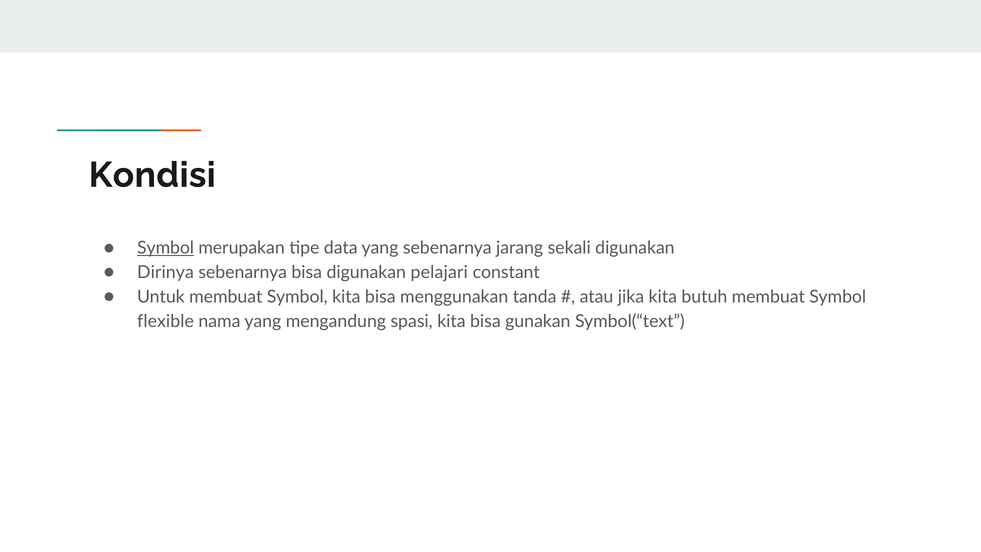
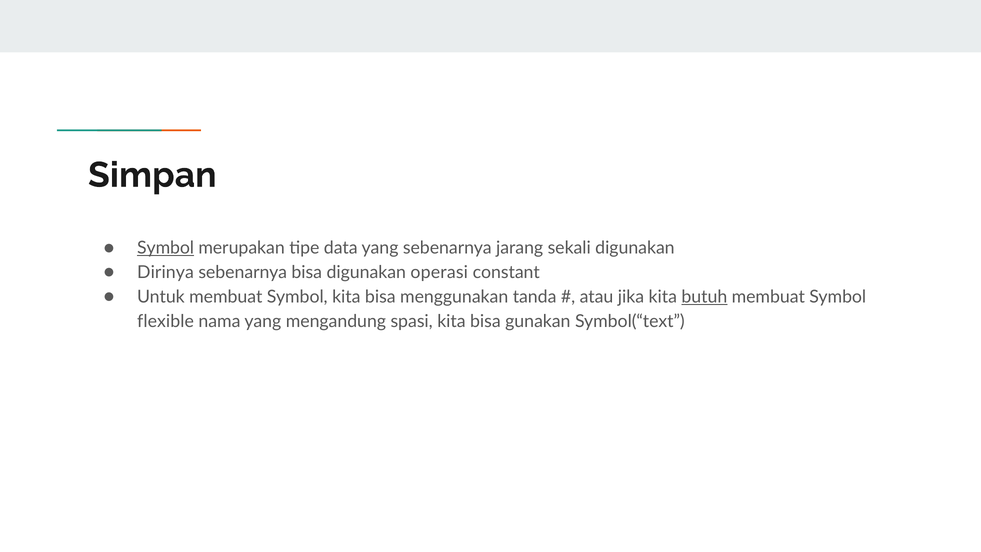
Kondisi: Kondisi -> Simpan (152, 175)
pelajari: pelajari -> operasi (439, 272)
butuh underline: none -> present (704, 297)
